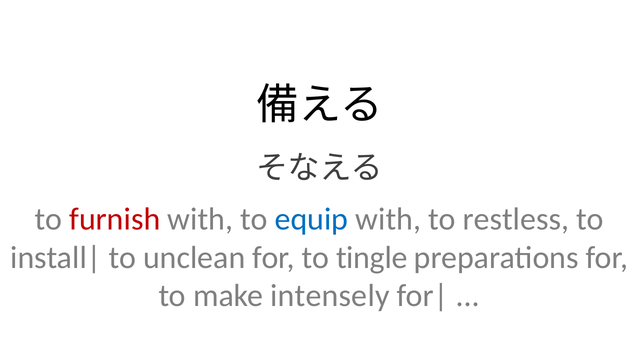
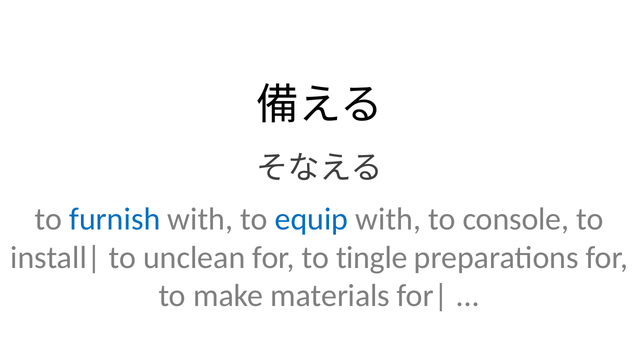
furnish colour: red -> blue (115, 219)
restless: restless -> console (516, 219)
intensely: intensely -> materials (330, 296)
